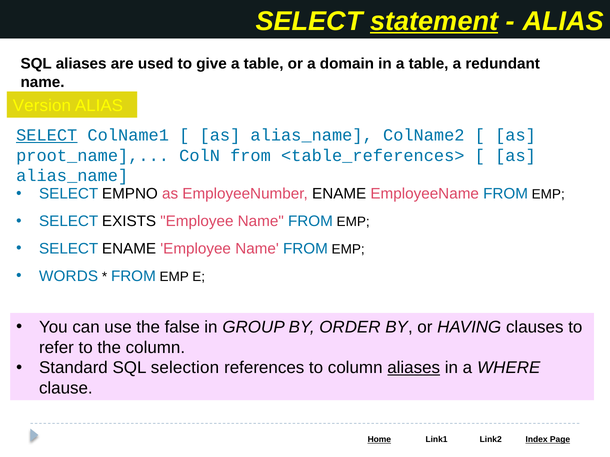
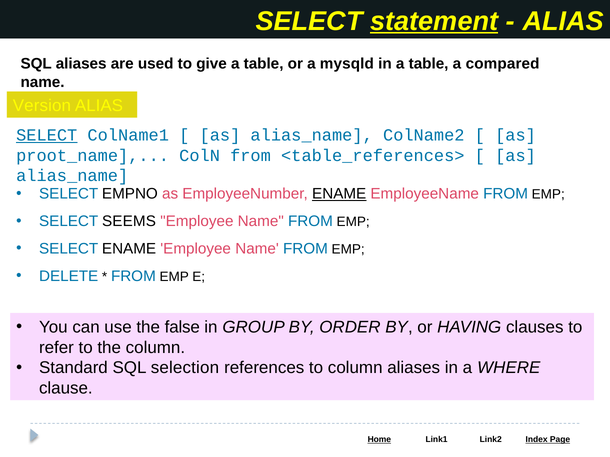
domain: domain -> mysqld (347, 64)
redundant: redundant -> compared (503, 64)
ENAME underline: none -> present (339, 194)
EXISTS: EXISTS -> SEEMS (129, 222)
WORDS: WORDS -> DELETE (69, 276)
aliases underline: present -> none (414, 368)
